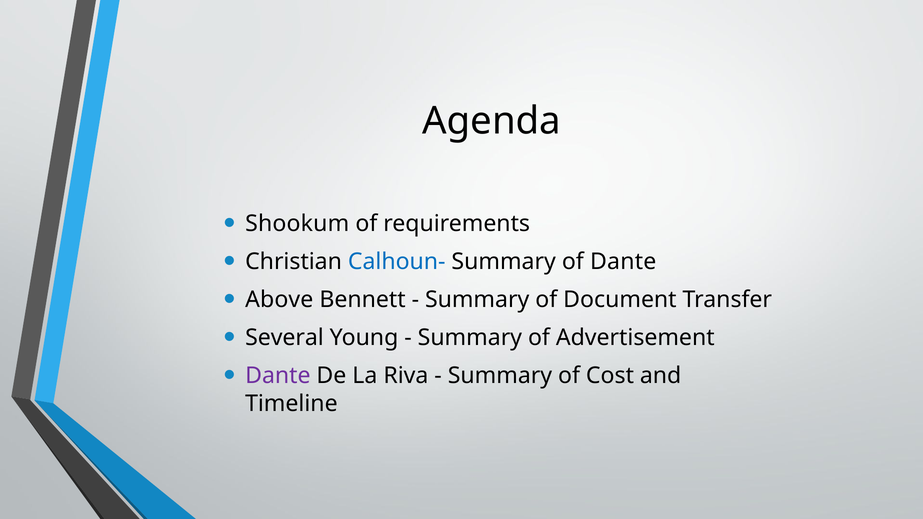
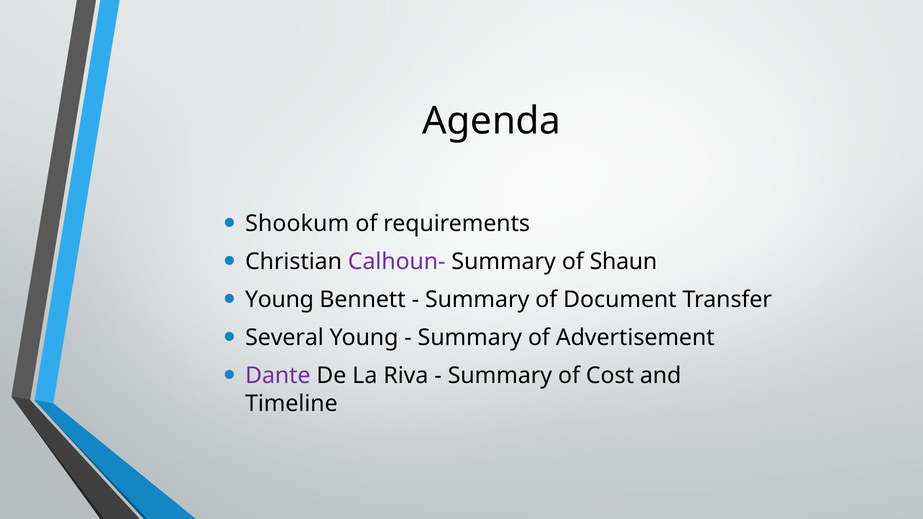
Calhoun- colour: blue -> purple (397, 262)
of Dante: Dante -> Shaun (623, 262)
Above: Above -> Young (279, 300)
